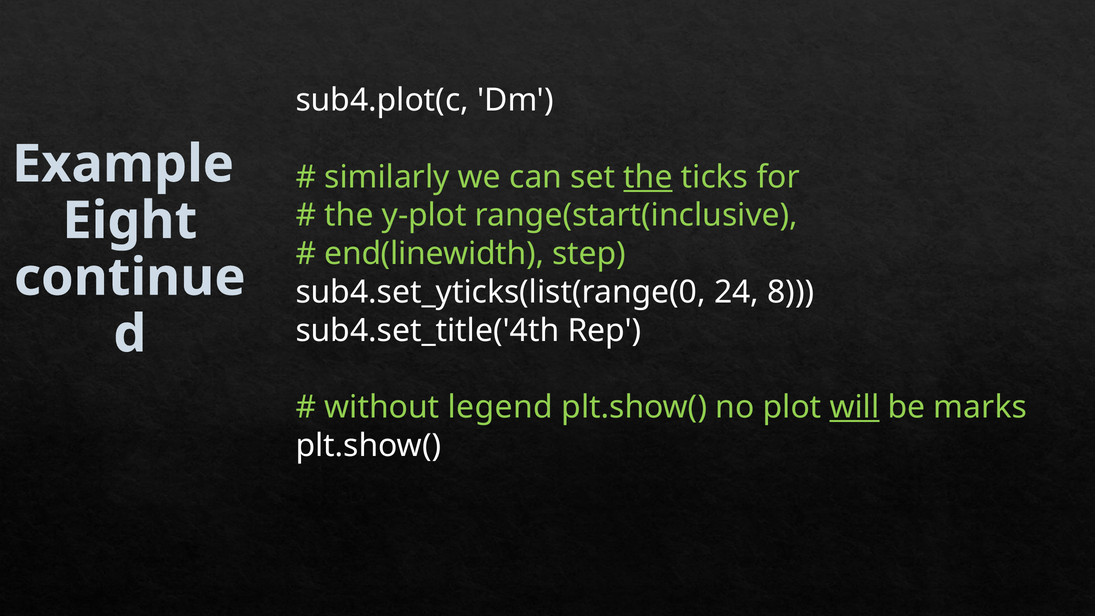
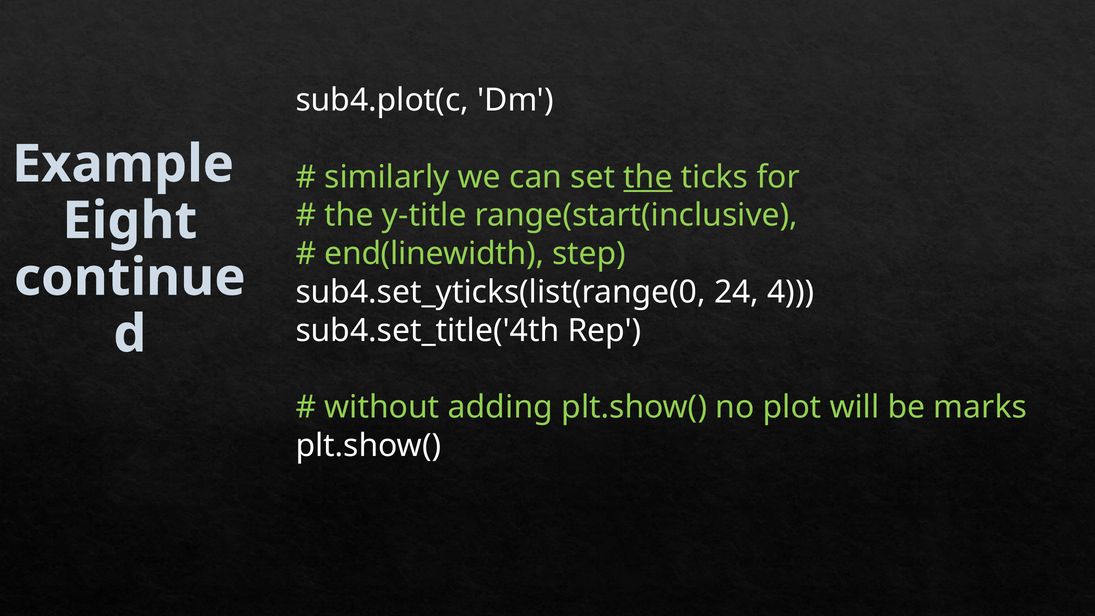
y-plot: y-plot -> y-title (424, 215)
8: 8 -> 4 (791, 292)
legend: legend -> adding (500, 407)
will underline: present -> none (854, 407)
